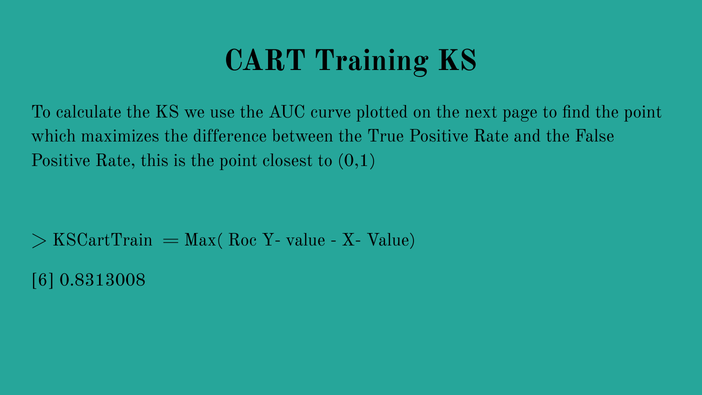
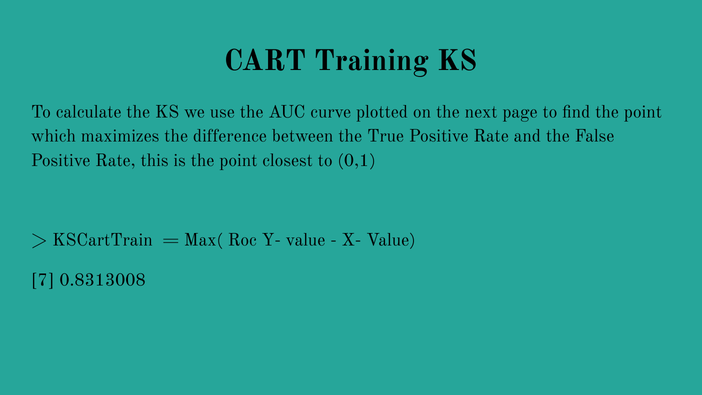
6: 6 -> 7 (43, 280)
